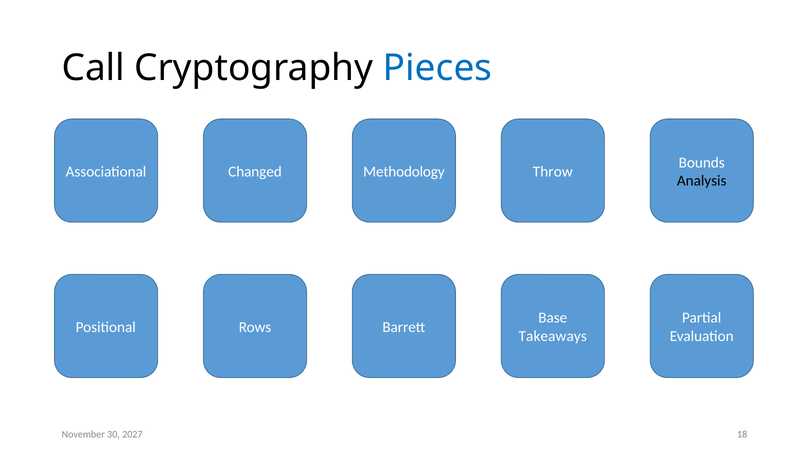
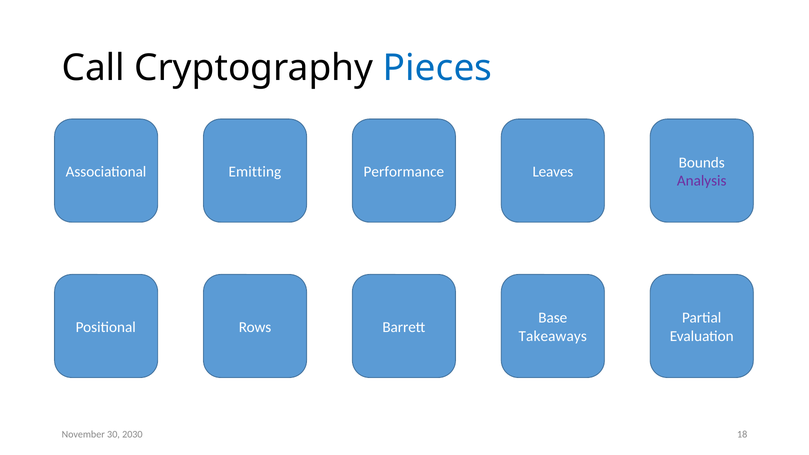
Changed: Changed -> Emitting (255, 172)
Methodology: Methodology -> Performance (404, 172)
Throw: Throw -> Leaves (553, 172)
Analysis colour: black -> purple (702, 181)
2027: 2027 -> 2030 (132, 435)
